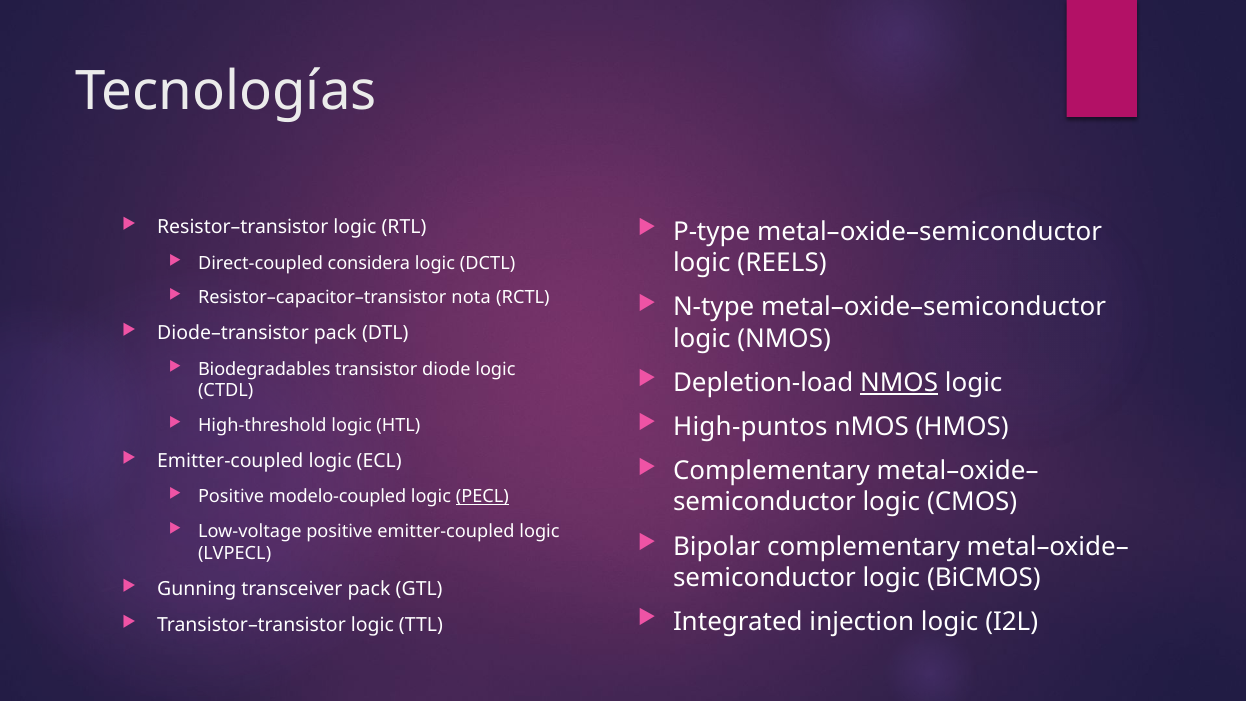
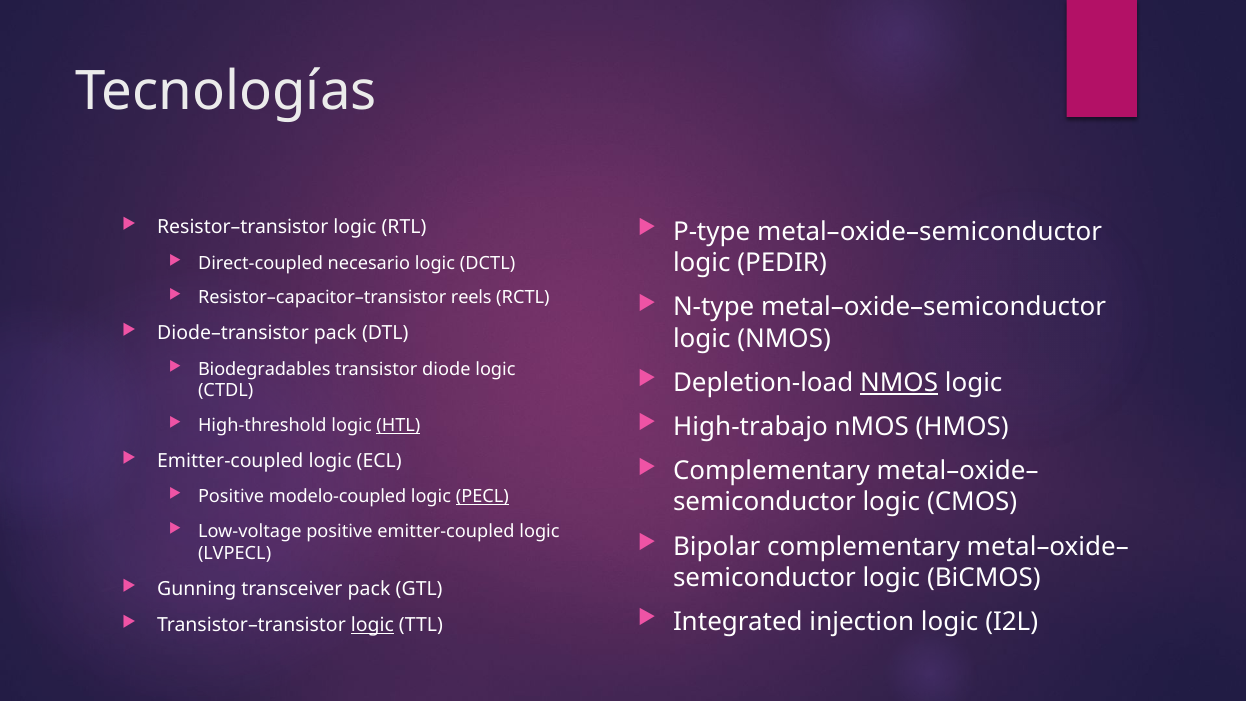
considera: considera -> necesario (369, 263)
REELS: REELS -> PEDIR (782, 263)
nota: nota -> reels (471, 298)
High-puntos: High-puntos -> High-trabajo (750, 427)
HTL underline: none -> present (398, 426)
logic underline: none -> present (372, 625)
